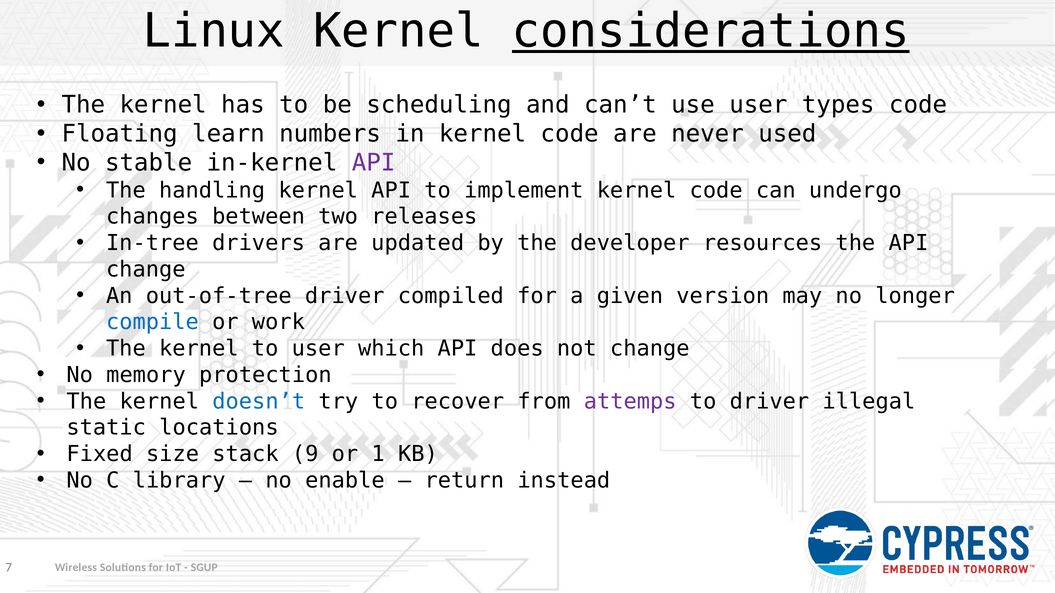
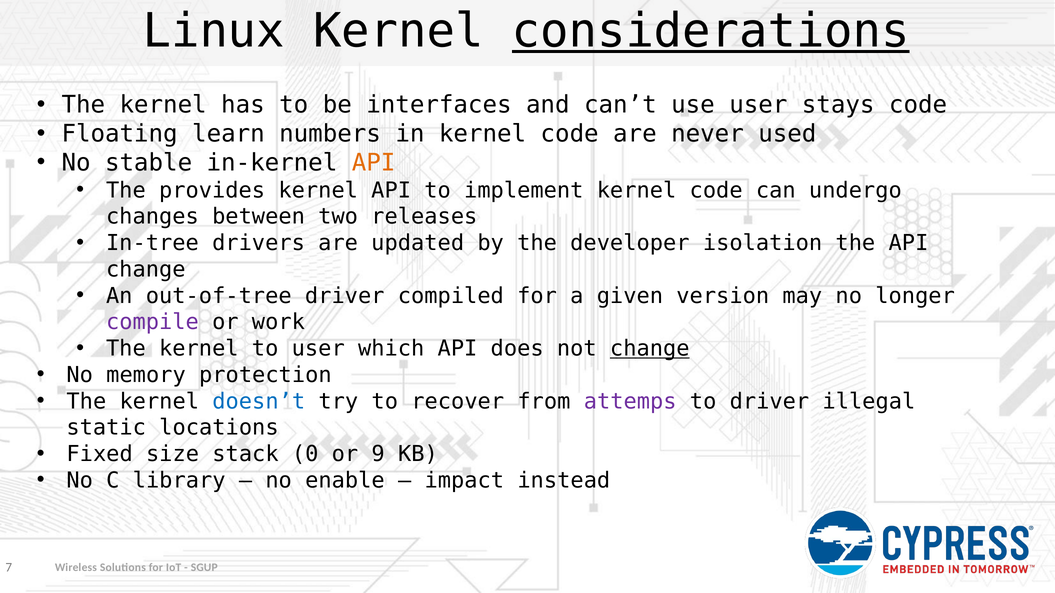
scheduling: scheduling -> interfaces (439, 105)
types: types -> stays (838, 105)
API colour: purple -> orange (374, 163)
handling: handling -> provides (212, 190)
resources: resources -> isolation (763, 243)
compile colour: blue -> purple (152, 322)
change underline: none -> present (650, 349)
9: 9 -> 0 (305, 454)
1: 1 -> 9 (378, 454)
return: return -> impact (464, 481)
